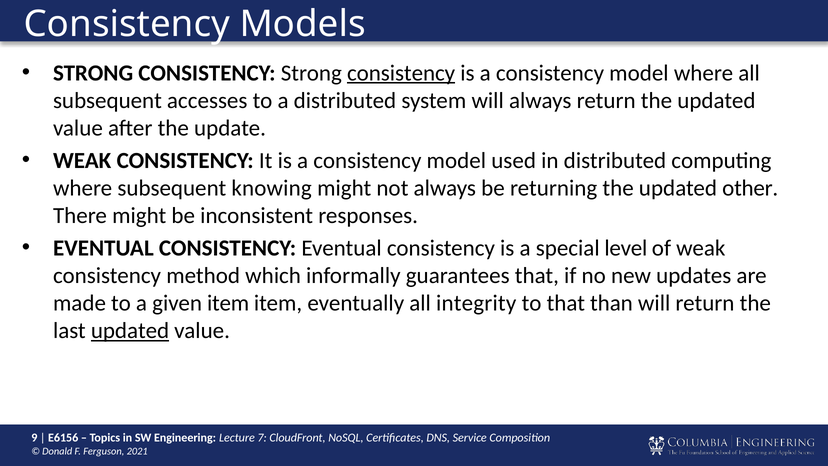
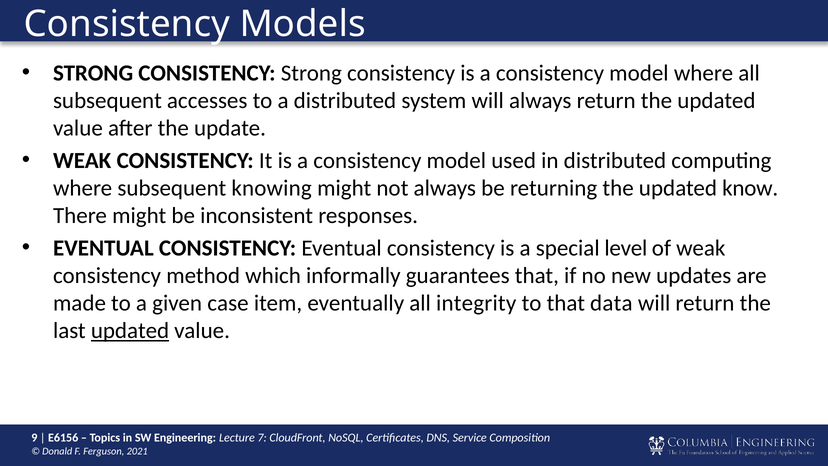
consistency underline: present -> none (401, 73)
other: other -> know (750, 188)
given item: item -> case (228, 303)
than: than -> data (611, 303)
